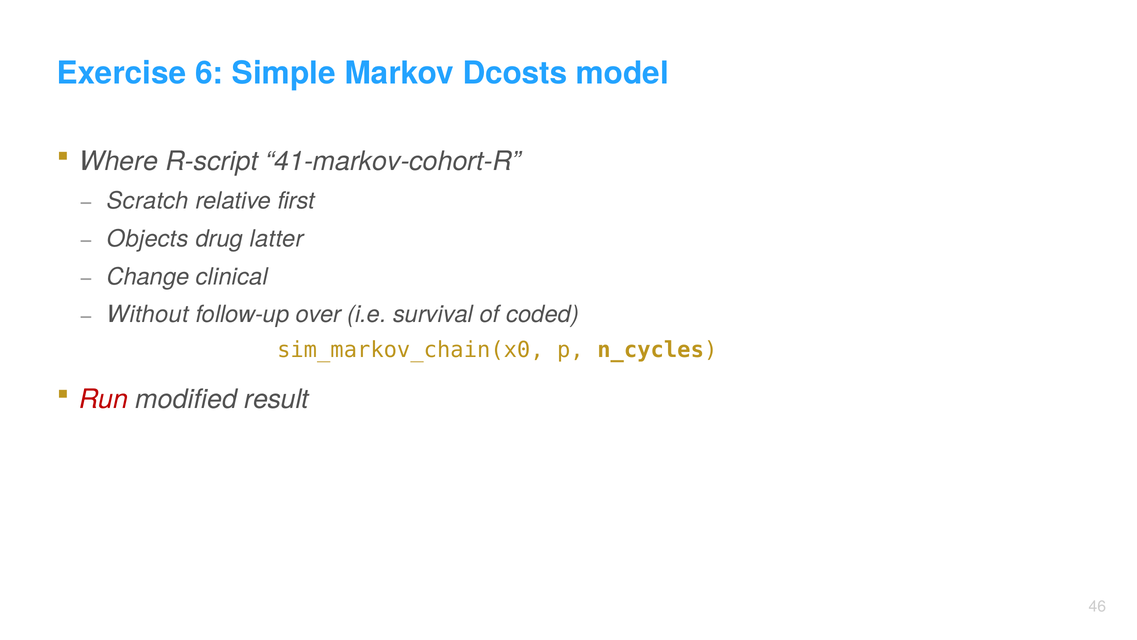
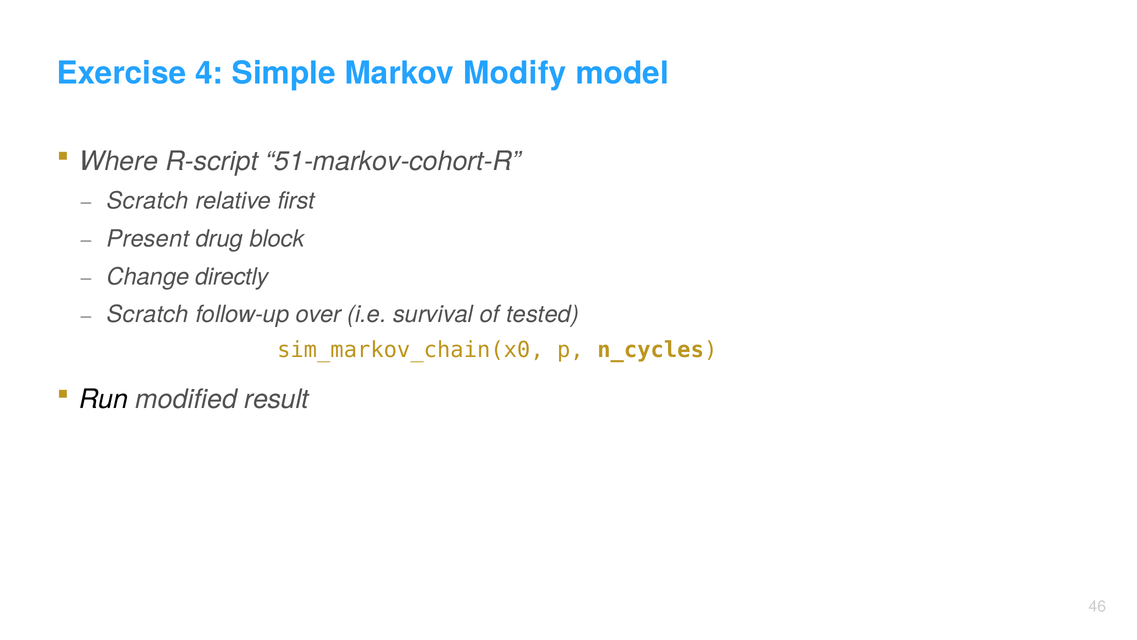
6: 6 -> 4 (209, 73)
Dcosts: Dcosts -> Modify (515, 73)
41-markov-cohort-R: 41-markov-cohort-R -> 51-markov-cohort-R (393, 161)
Objects: Objects -> Present (148, 239)
latter: latter -> block (277, 239)
clinical: clinical -> directly (232, 277)
Without: Without -> Scratch (148, 314)
coded: coded -> tested (543, 314)
Run colour: red -> black (104, 399)
